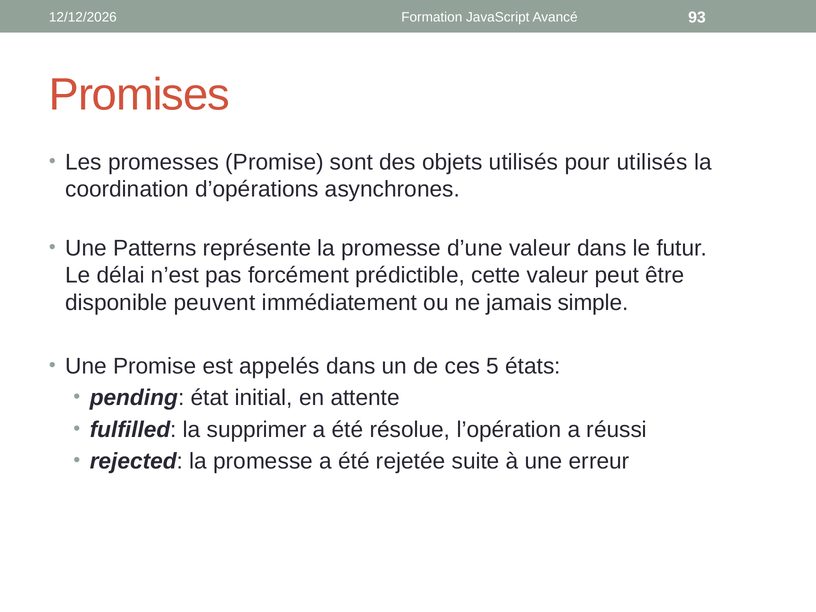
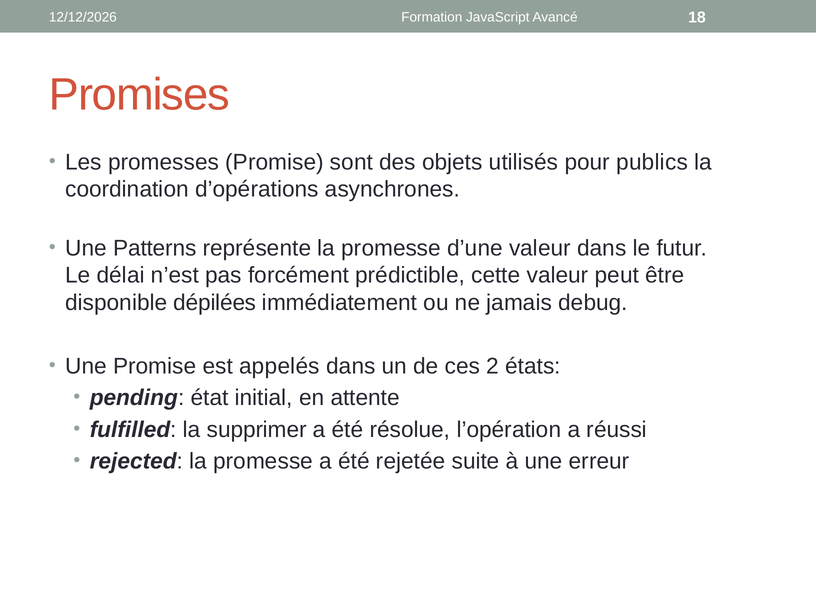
93: 93 -> 18 (697, 17)
pour utilisés: utilisés -> publics (652, 162)
peuvent: peuvent -> dépilées (215, 303)
simple: simple -> debug (593, 303)
5: 5 -> 2 (493, 366)
